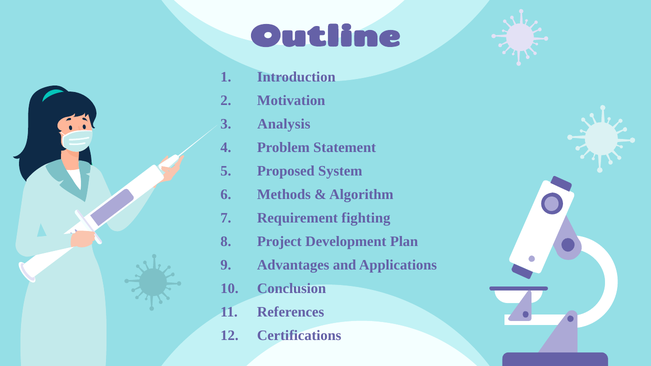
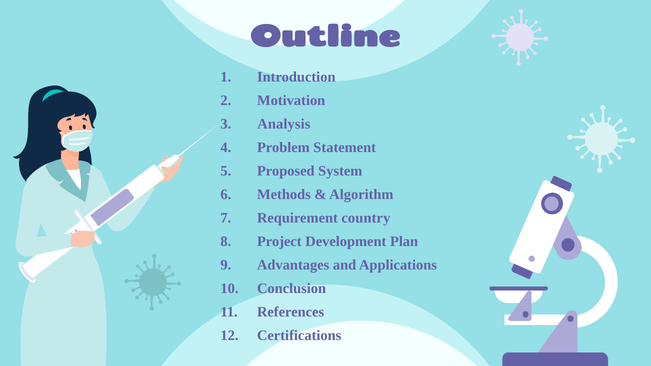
fighting: fighting -> country (366, 218)
